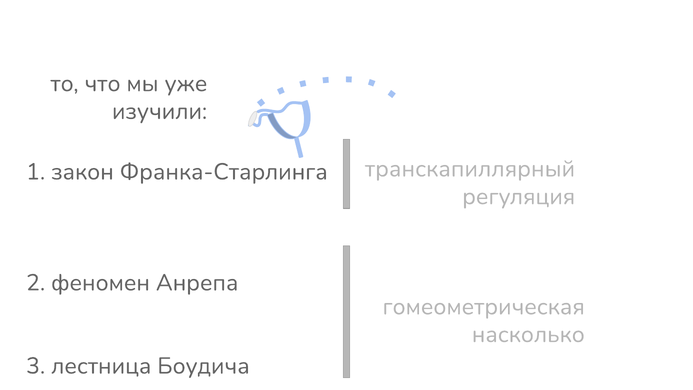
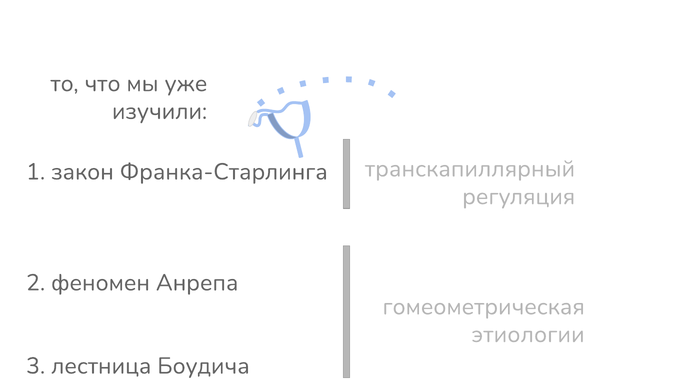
насколько: насколько -> этиологии (528, 334)
